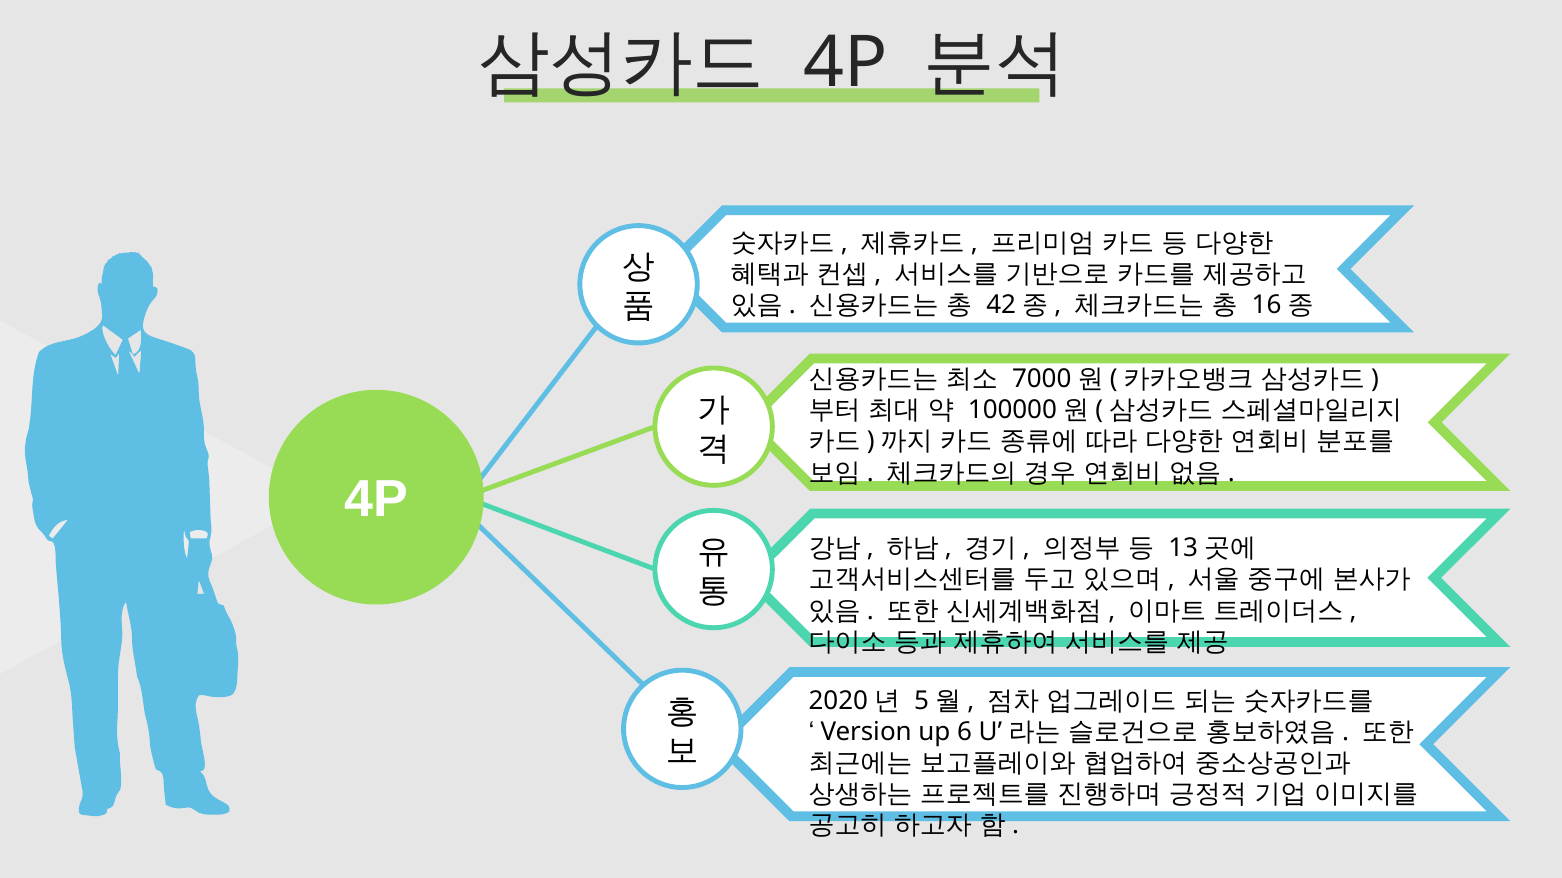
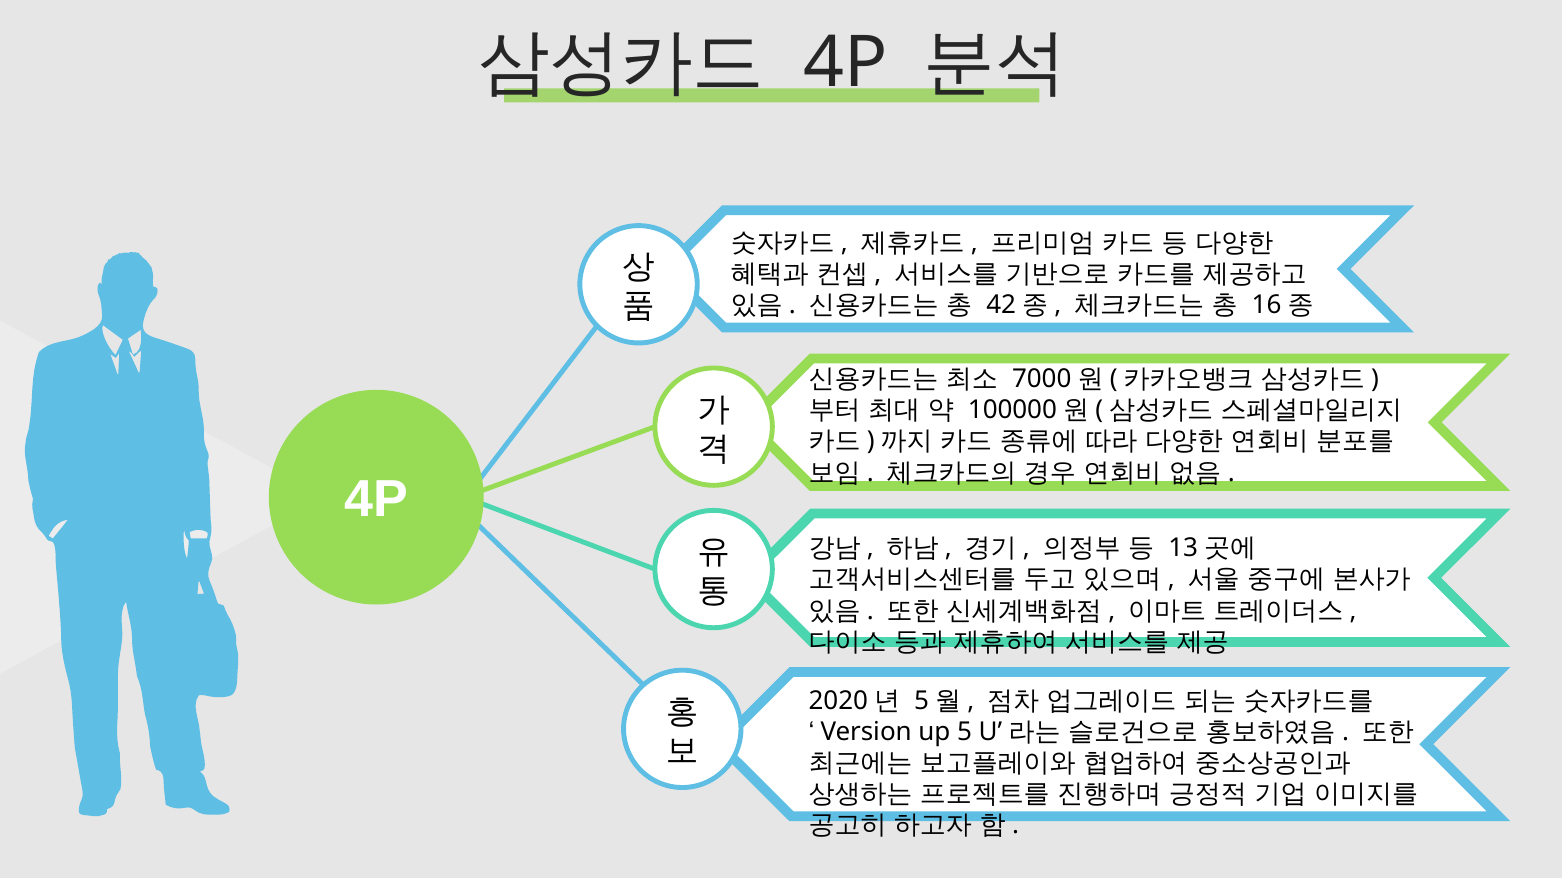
6: 6 -> 5 (965, 732)
